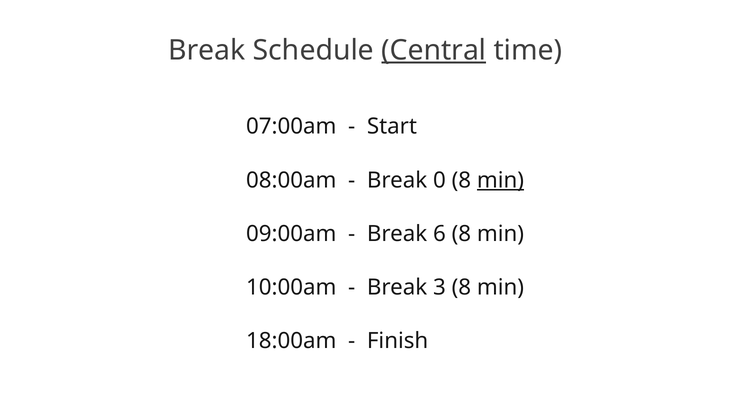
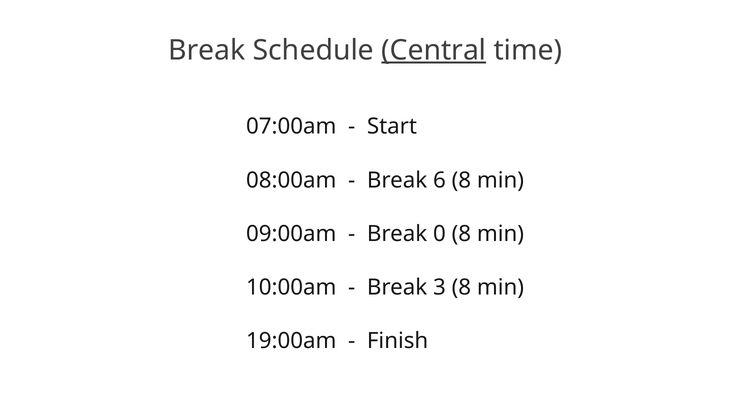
0: 0 -> 6 (439, 180)
min underline: present -> none (500, 180)
6: 6 -> 0 (439, 234)
18:00am: 18:00am -> 19:00am (291, 341)
